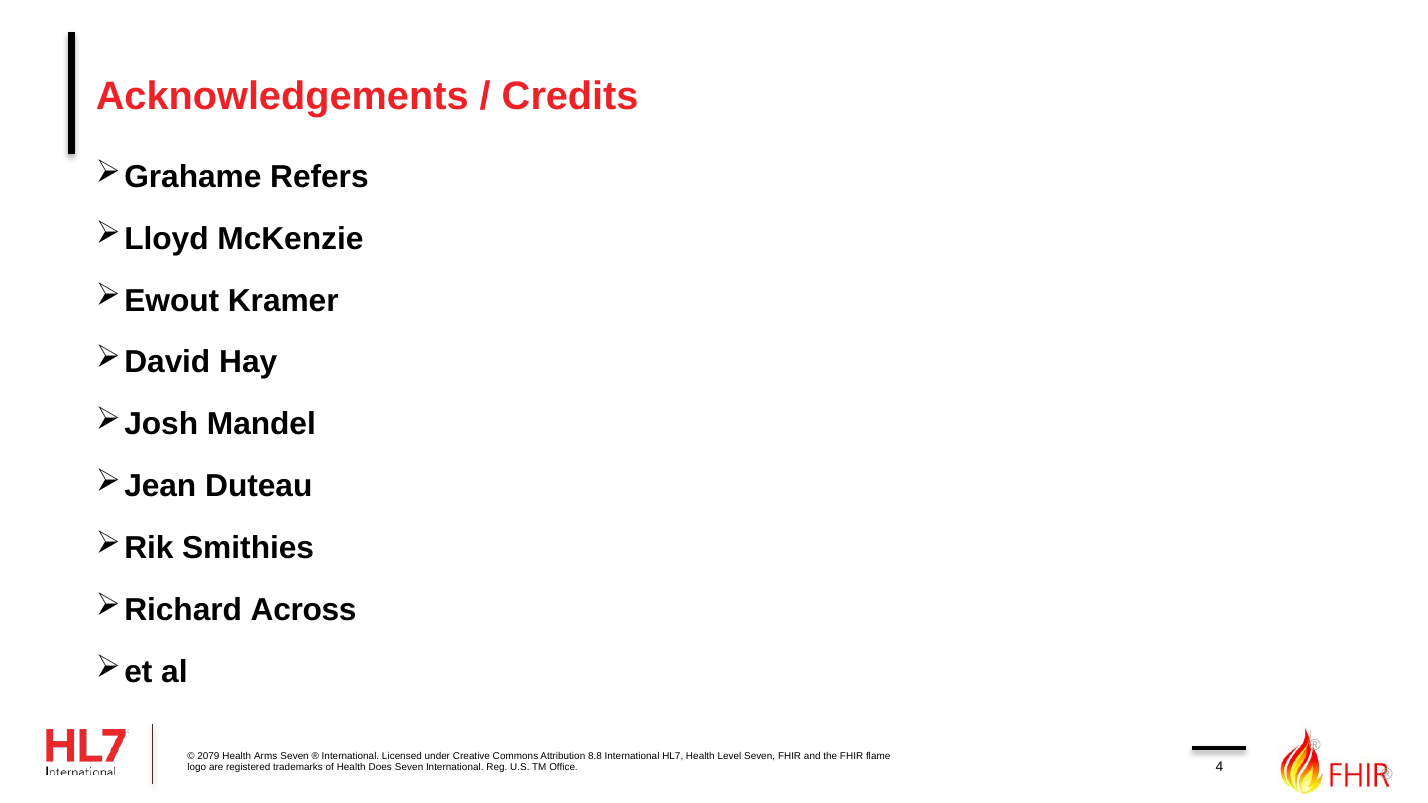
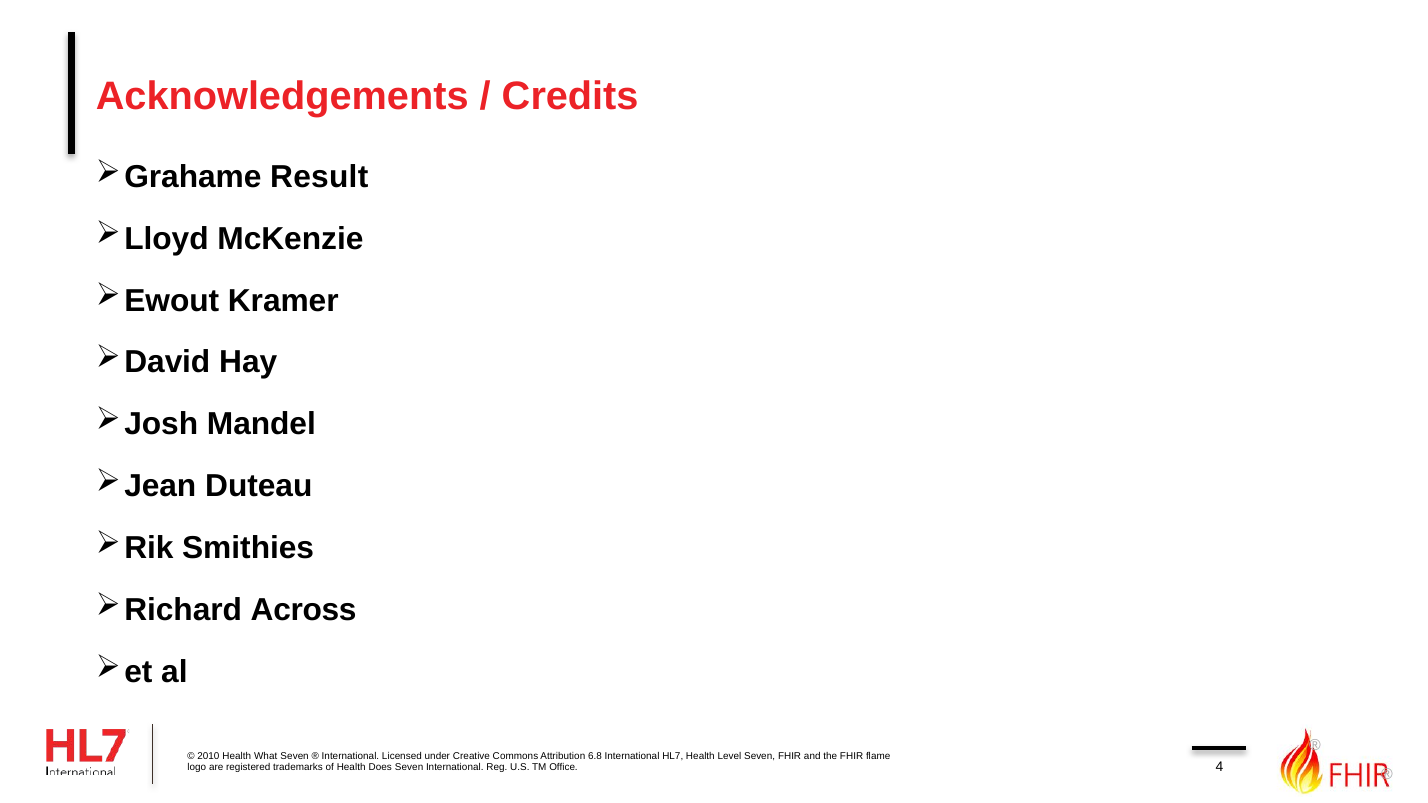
Refers: Refers -> Result (319, 177)
2079: 2079 -> 2010 (208, 756)
Arms: Arms -> What (266, 756)
8.8: 8.8 -> 6.8 (595, 756)
